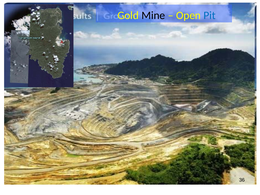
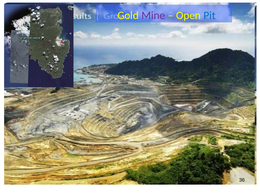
Mine colour: black -> purple (153, 15)
